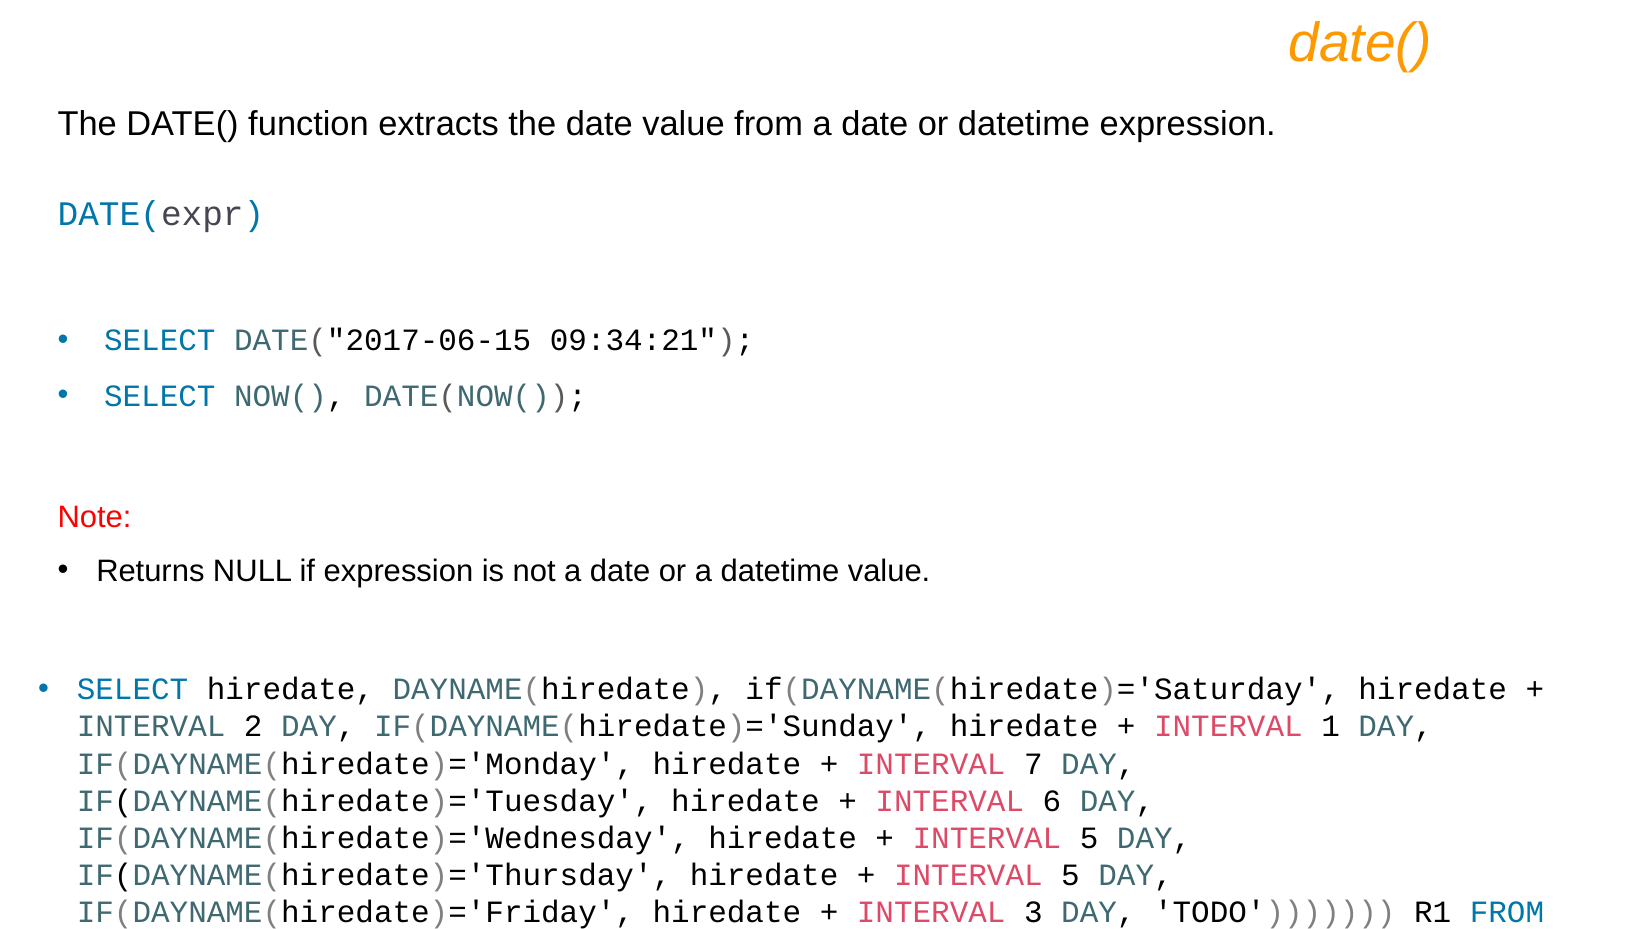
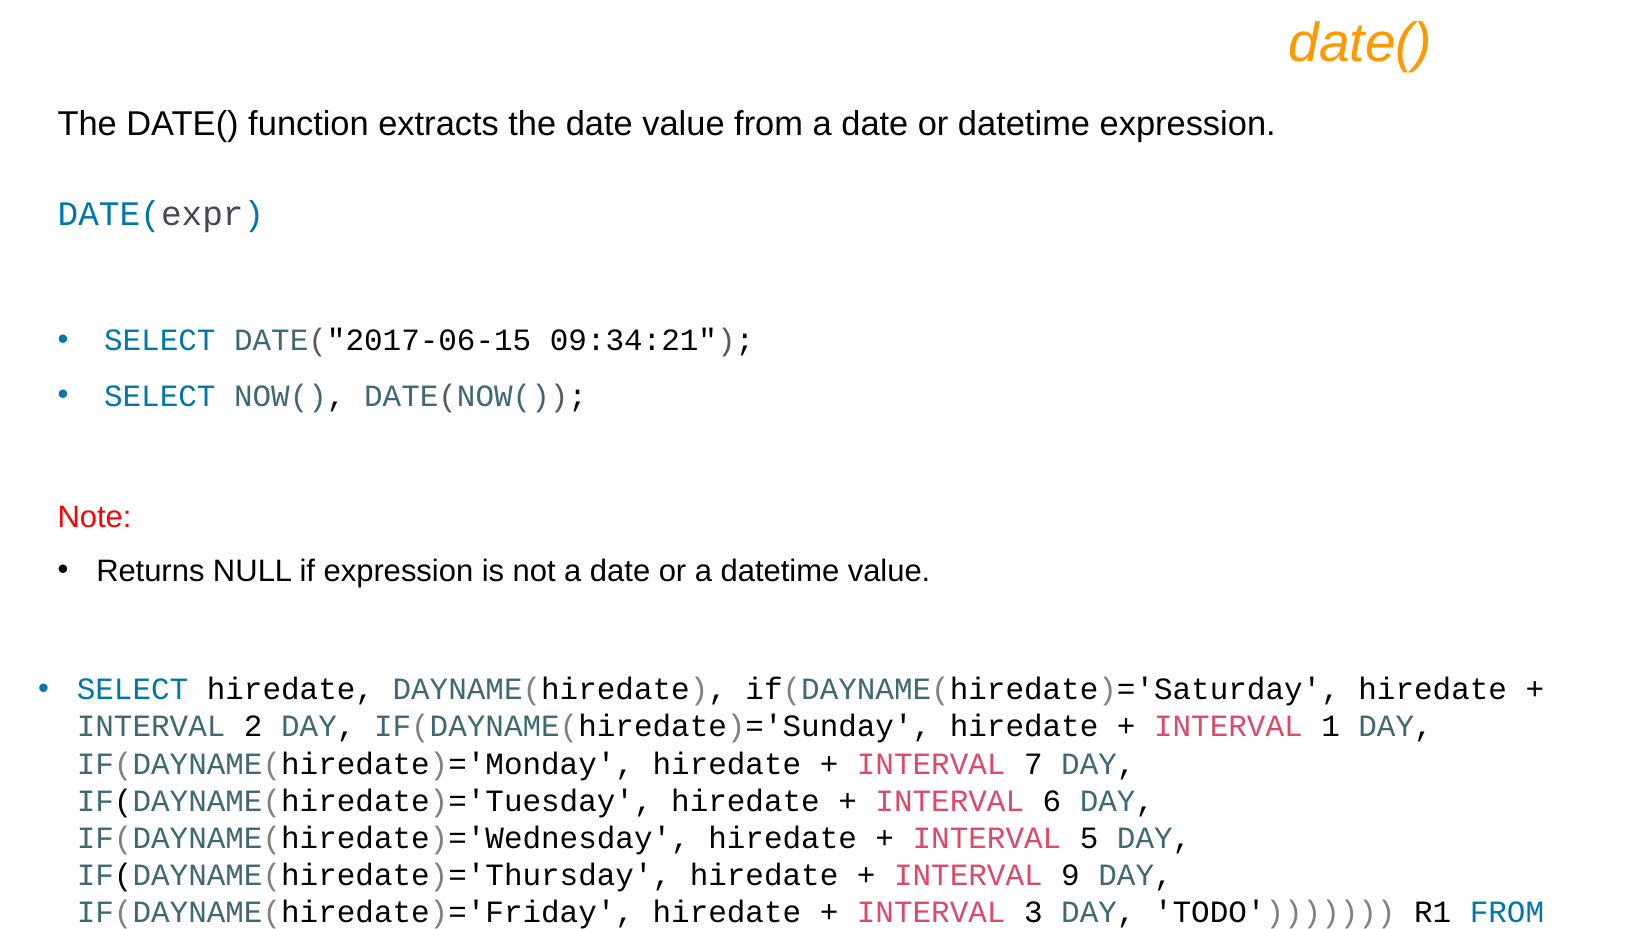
5: 5 -> 9 (1071, 875)
